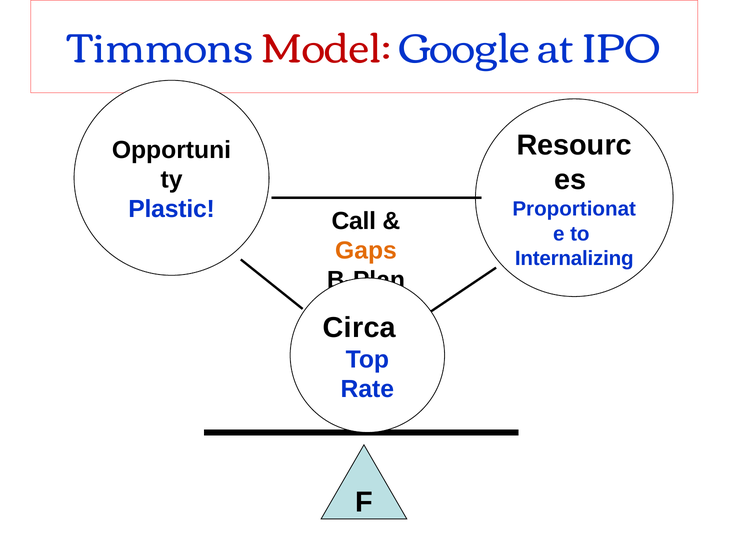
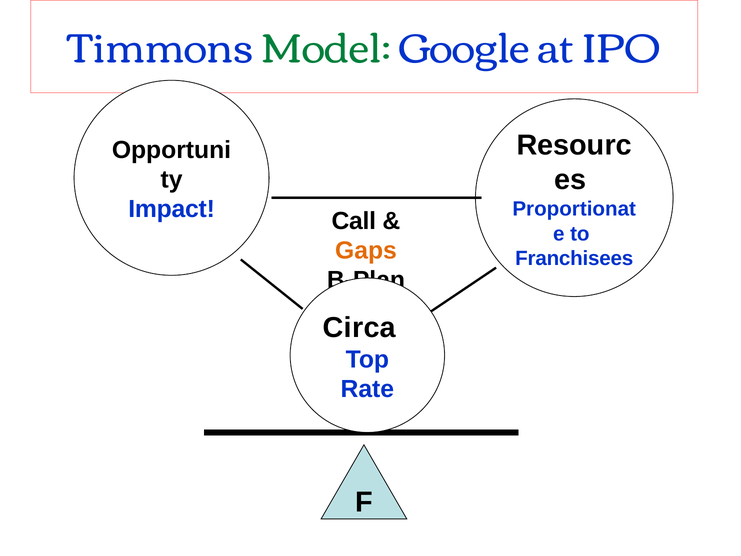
Model colour: red -> green (326, 49)
Plastic: Plastic -> Impact (172, 209)
Internalizing: Internalizing -> Franchisees (574, 258)
